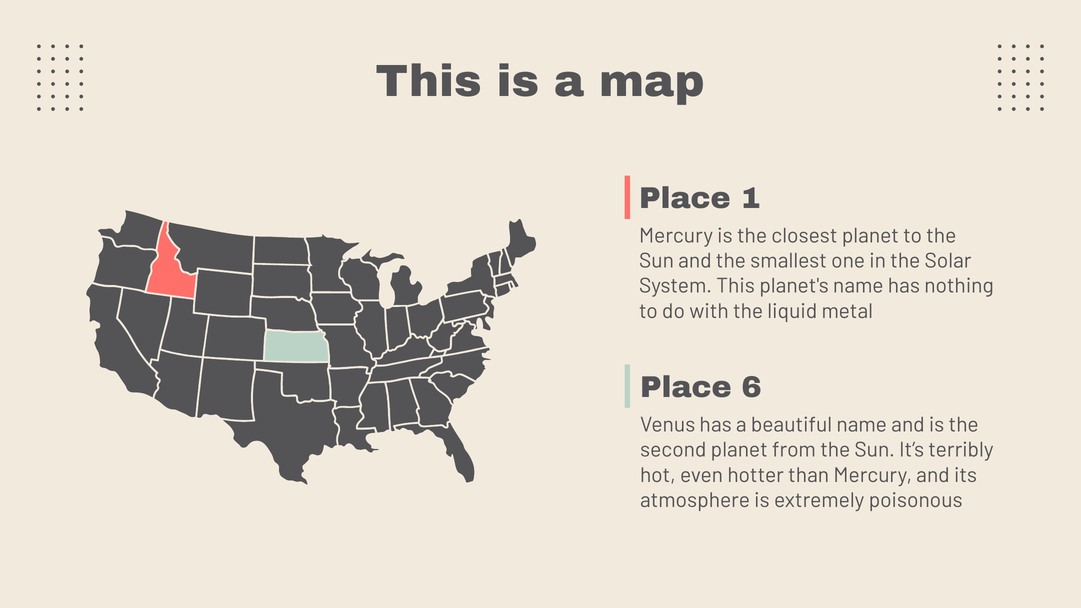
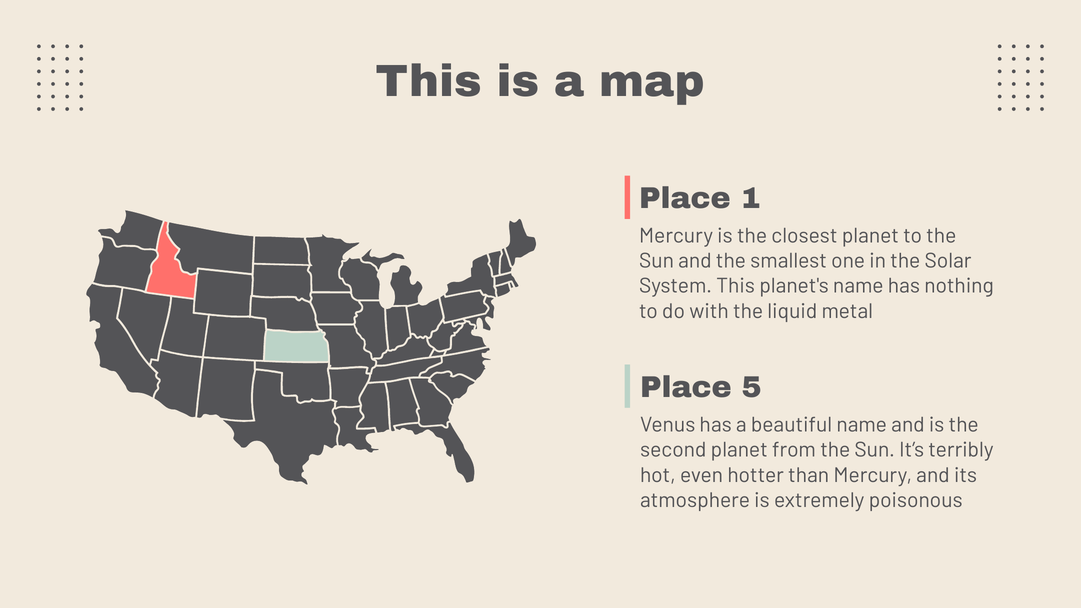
6: 6 -> 5 (752, 387)
